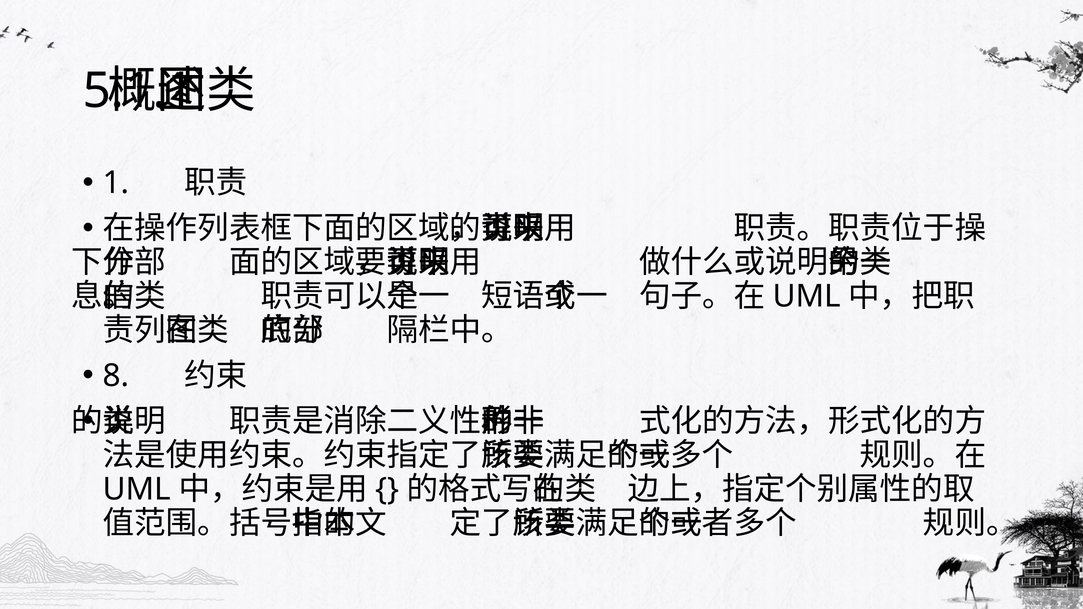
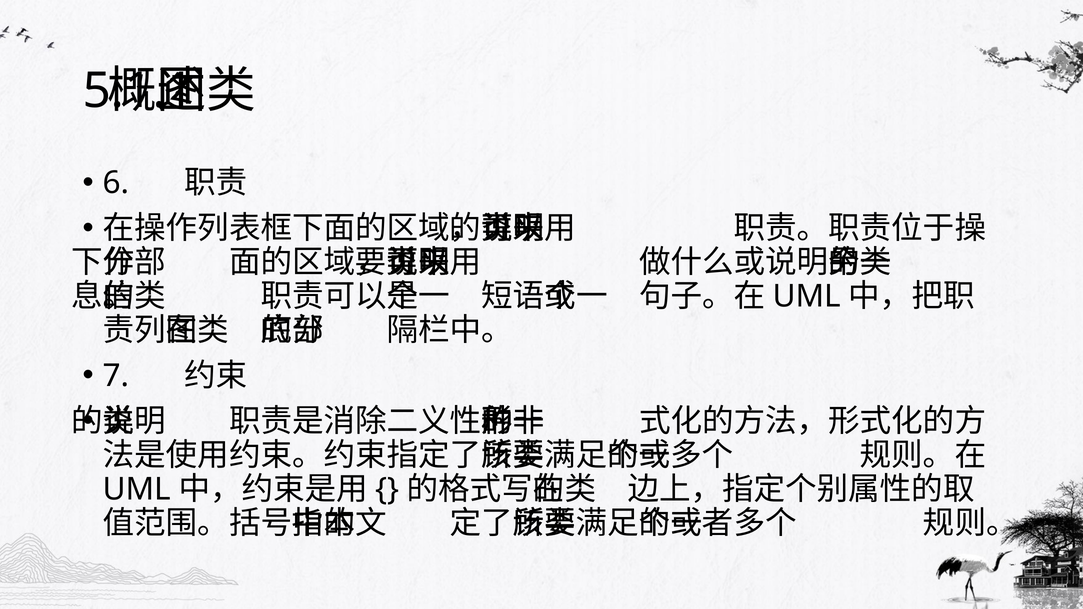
1: 1 -> 6 (116, 183)
8: 8 -> 7 (116, 376)
